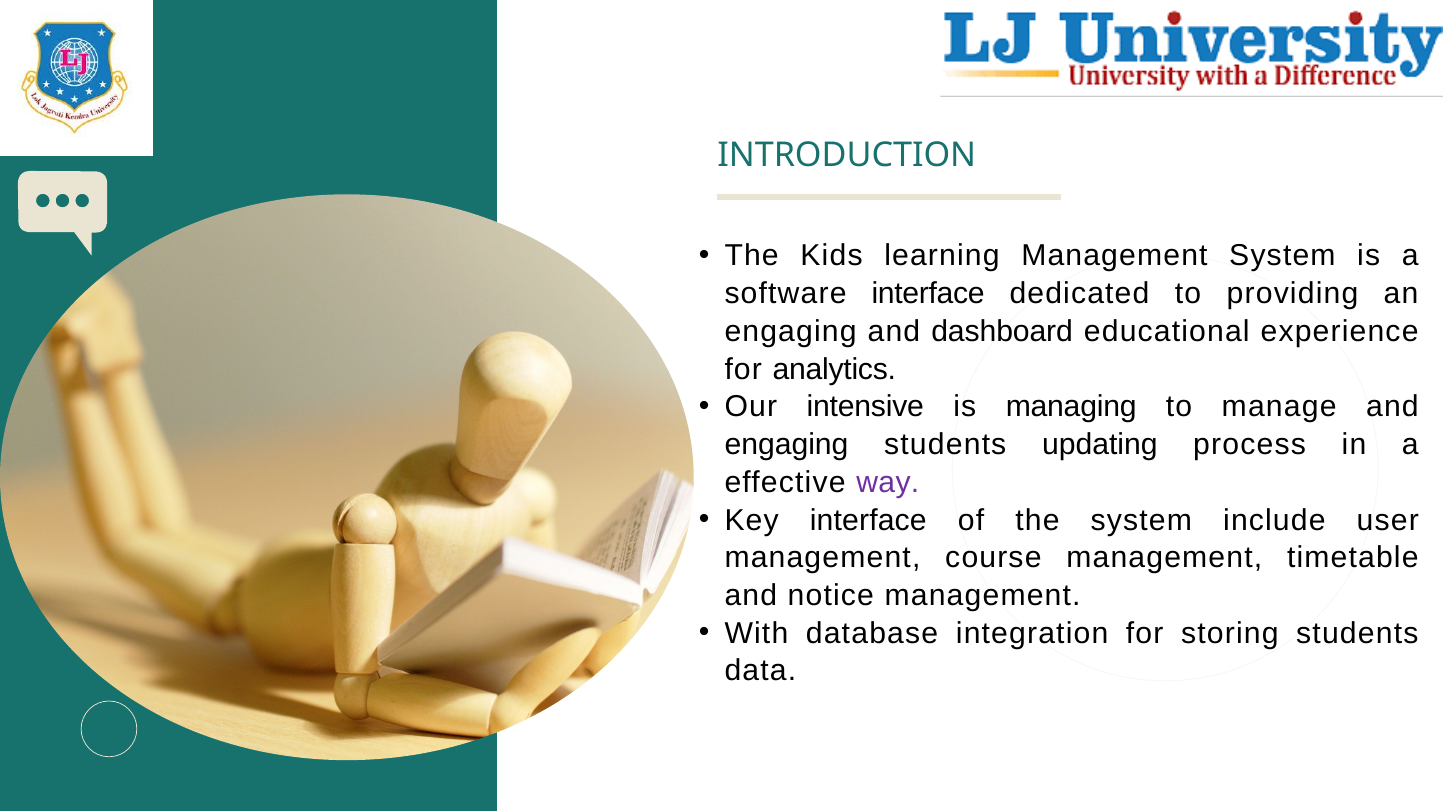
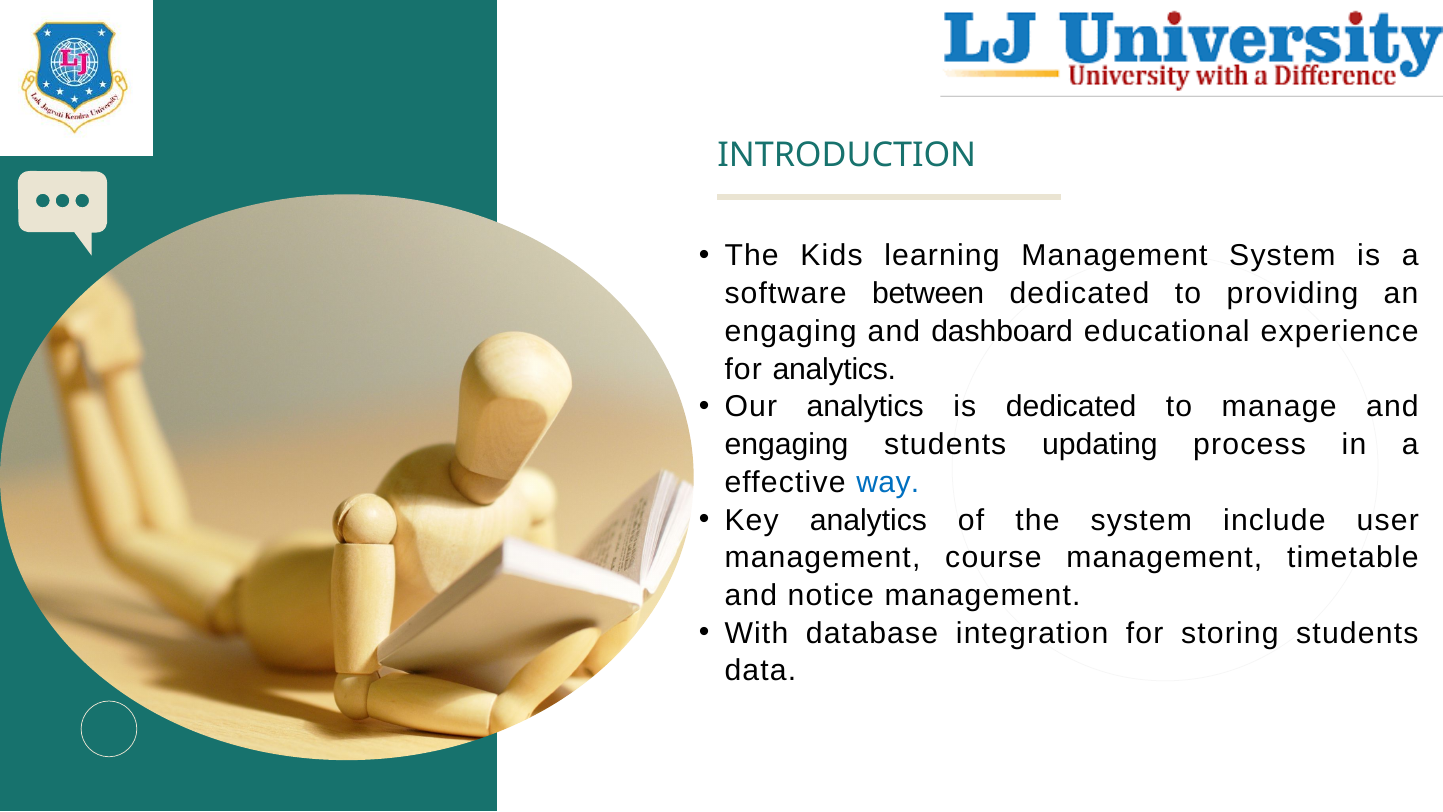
software interface: interface -> between (928, 294)
Our intensive: intensive -> analytics (865, 407)
is managing: managing -> dedicated (1071, 407)
way colour: purple -> blue (888, 482)
Key interface: interface -> analytics (868, 520)
